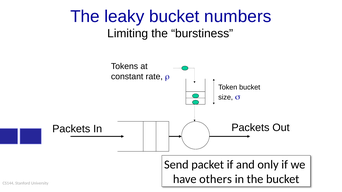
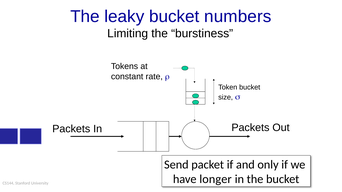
others: others -> longer (216, 180)
